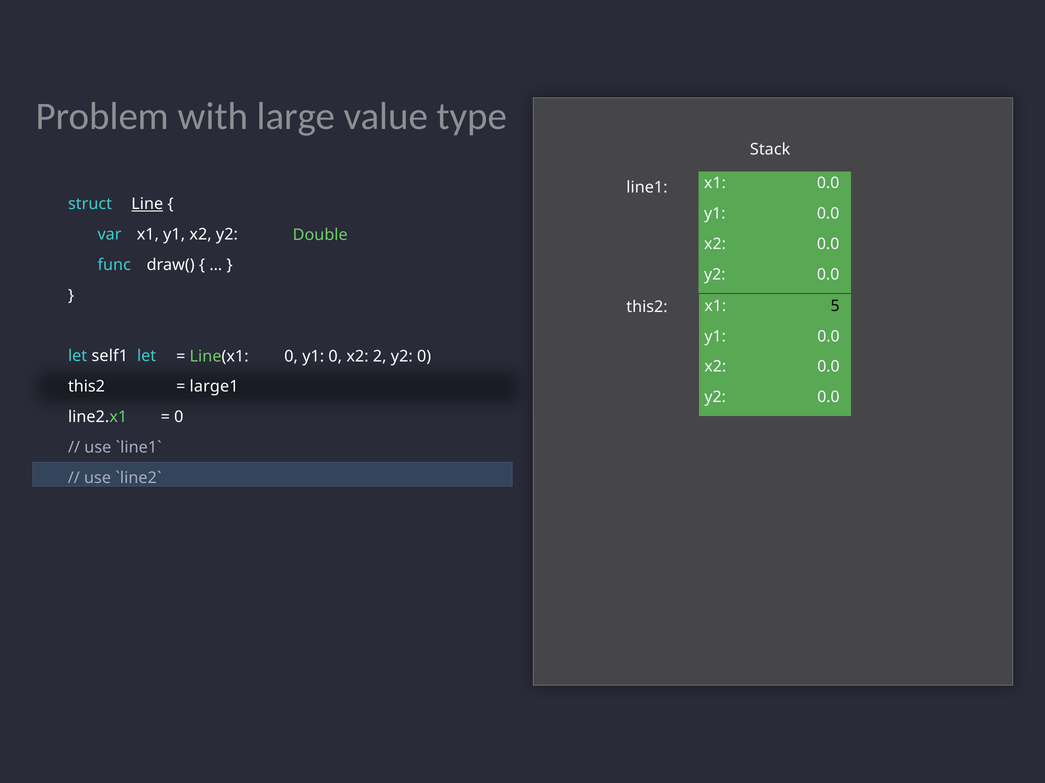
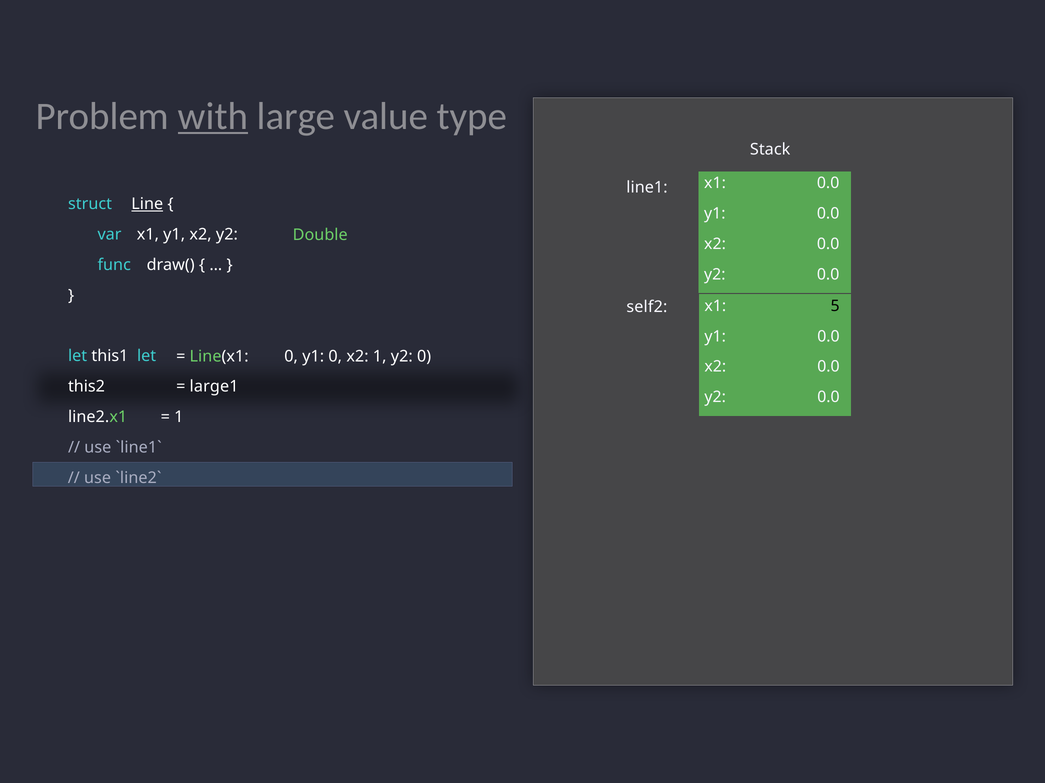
with underline: none -> present (213, 116)
this2: this2 -> self2 (647, 307)
self1: self1 -> this1 (110, 356)
x2 2: 2 -> 1 (380, 357)
0: 0 -> 1 (179, 417)
